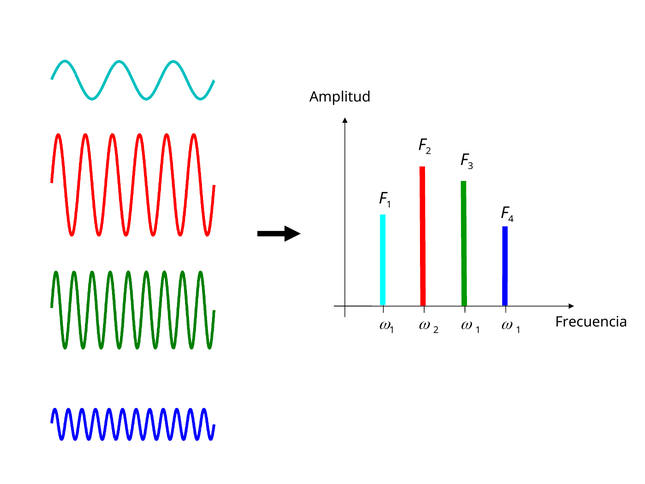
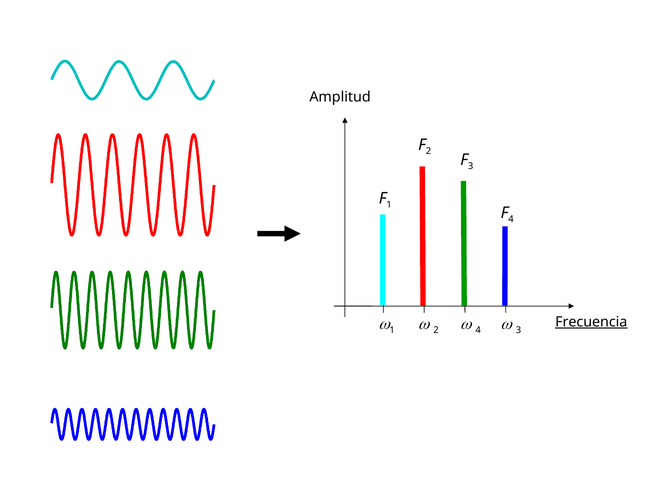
Frecuencia underline: none -> present (591, 322)
1: 1 -> 4 (478, 330)
1: 1 -> 3 (518, 330)
